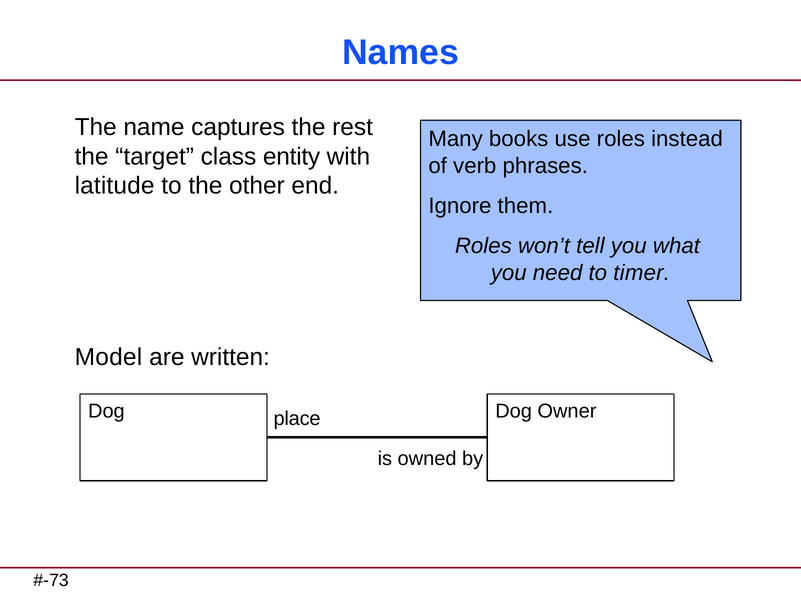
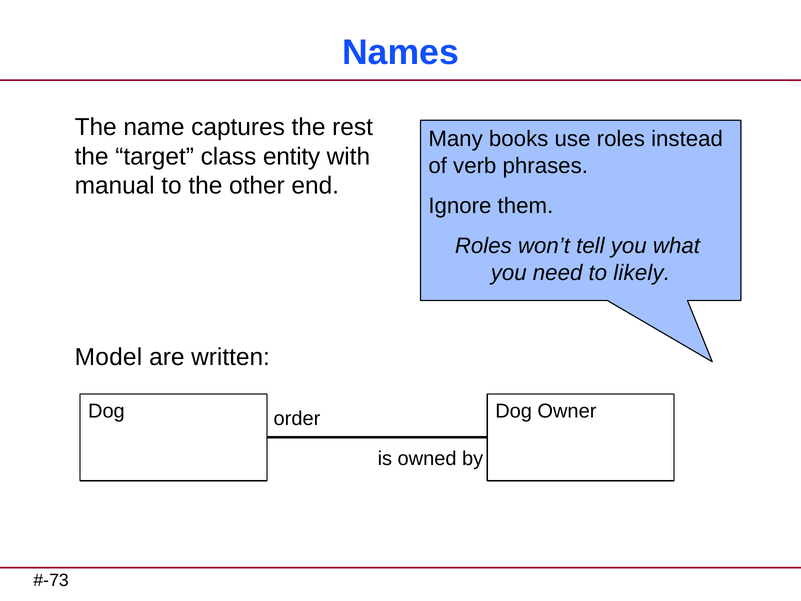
latitude: latitude -> manual (115, 186)
timer: timer -> likely (642, 273)
place: place -> order (297, 419)
